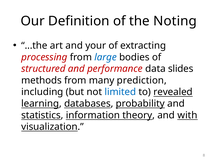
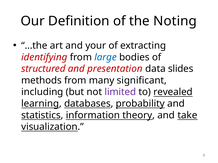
processing: processing -> identifying (44, 57)
performance: performance -> presentation (115, 69)
prediction: prediction -> significant (142, 81)
limited colour: blue -> purple (120, 92)
with: with -> take (187, 116)
